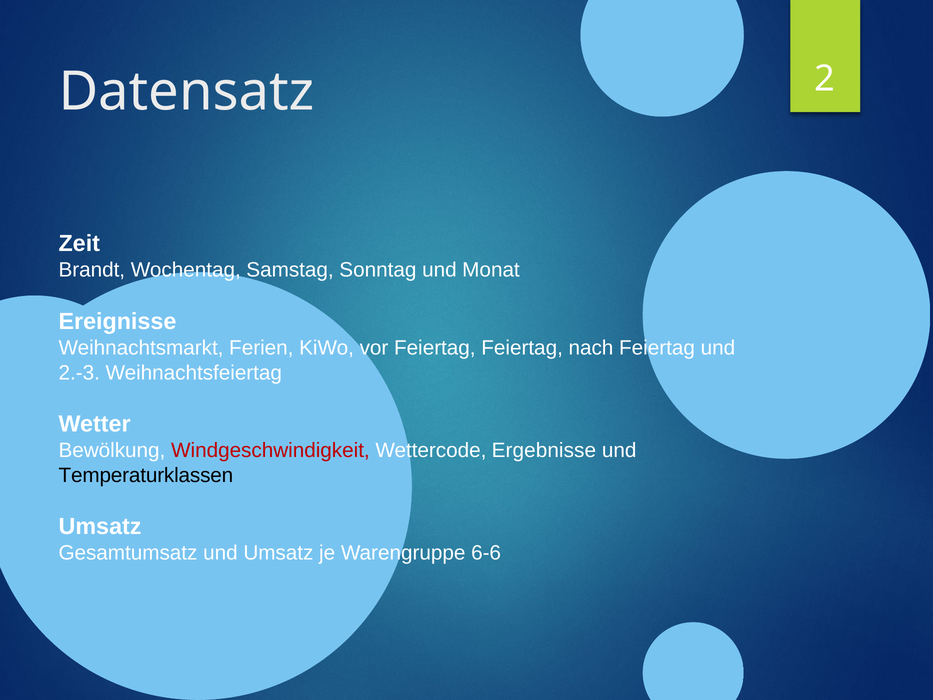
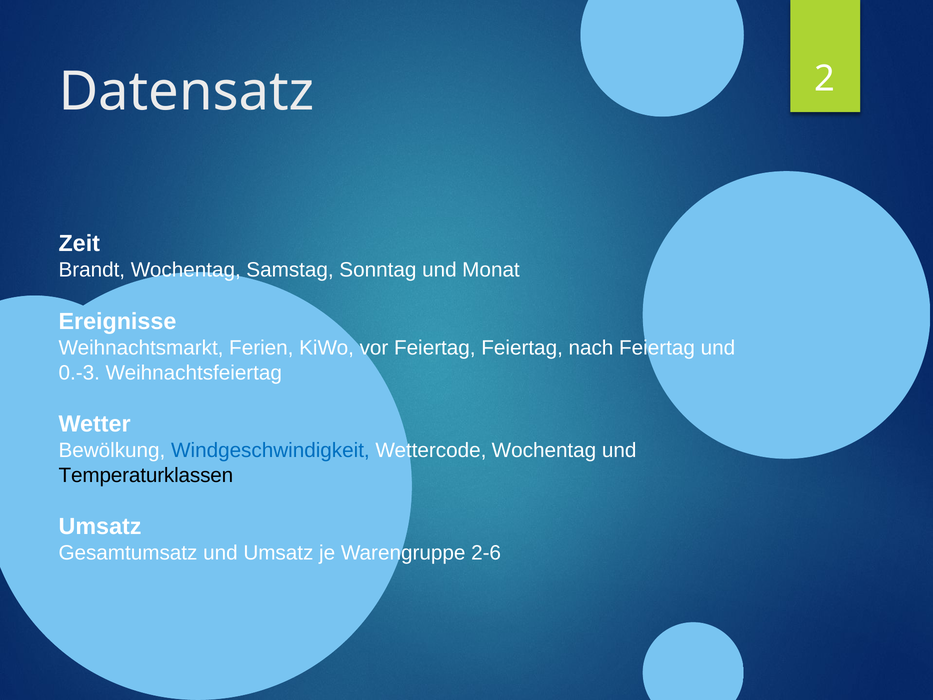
2.-3: 2.-3 -> 0.-3 (79, 373)
Windgeschwindigkeit colour: red -> blue (270, 450)
Wettercode Ergebnisse: Ergebnisse -> Wochentag (544, 450)
6-6: 6-6 -> 2-6 (486, 553)
